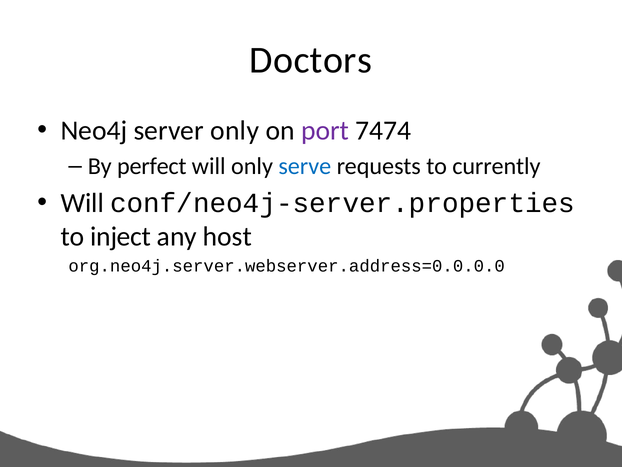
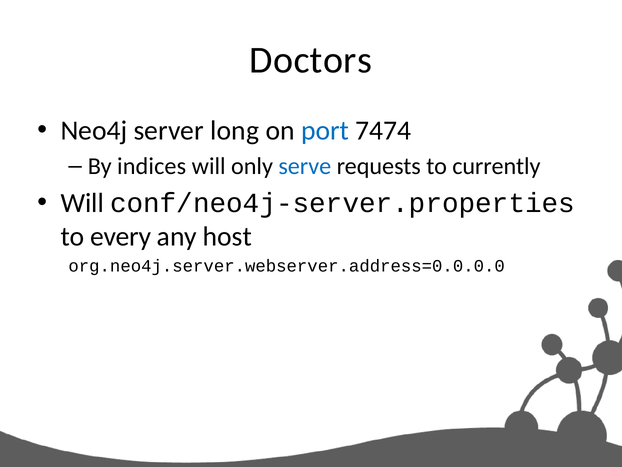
server only: only -> long (235, 130)
port colour: purple -> blue (325, 130)
perfect: perfect -> indices (152, 166)
inject: inject -> every (121, 236)
